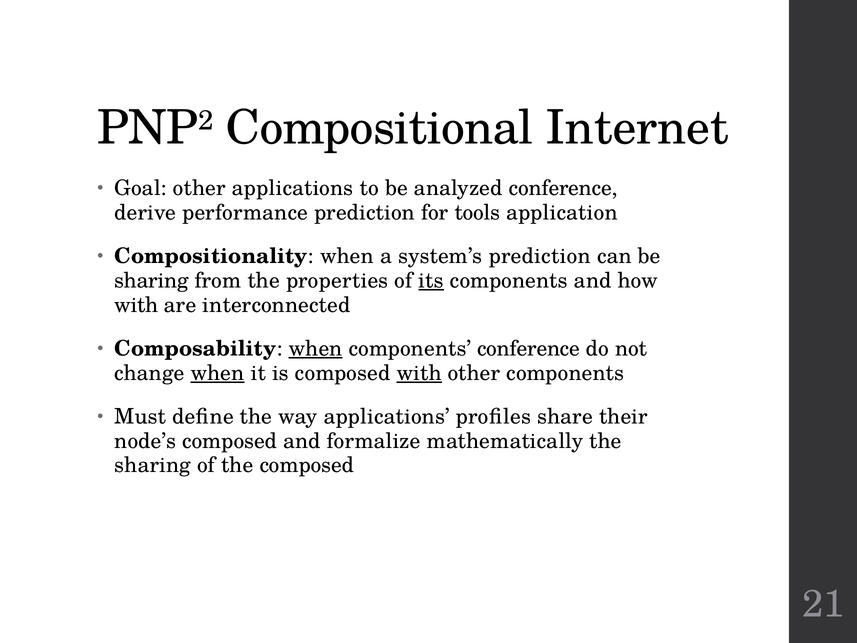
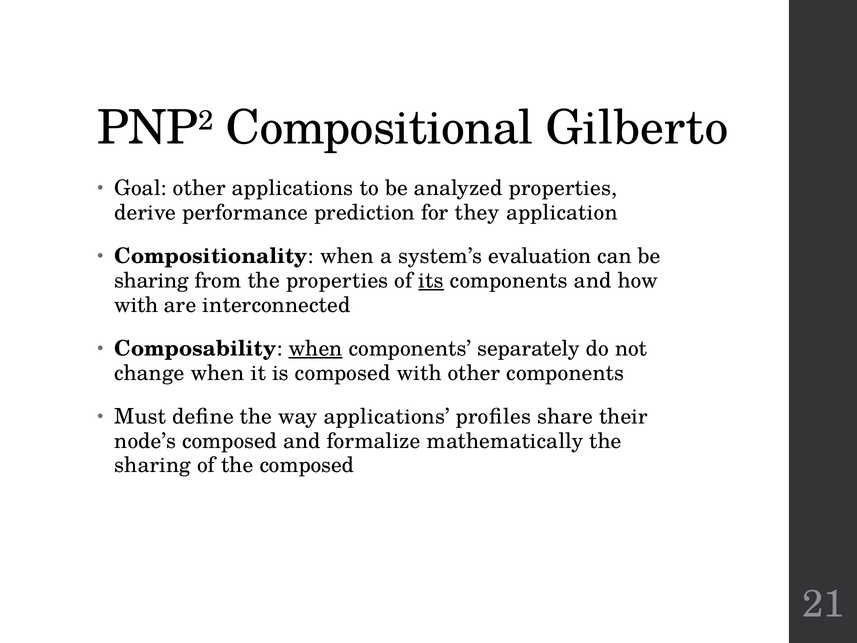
Internet: Internet -> Gilberto (637, 128)
analyzed conference: conference -> properties (563, 188)
tools: tools -> they (477, 213)
system’s prediction: prediction -> evaluation (540, 256)
components conference: conference -> separately (529, 348)
when underline: present -> none (217, 373)
with underline: present -> none (419, 373)
